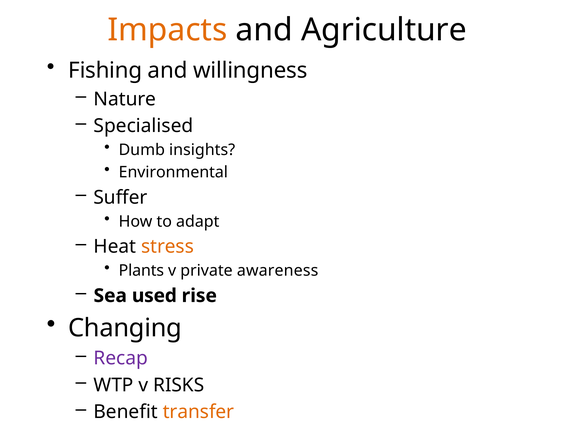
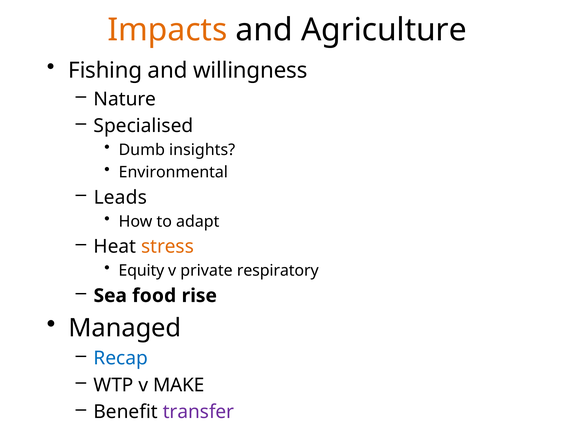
Suffer: Suffer -> Leads (120, 197)
Plants: Plants -> Equity (141, 270)
awareness: awareness -> respiratory (278, 270)
used: used -> food (154, 295)
Changing: Changing -> Managed (125, 328)
Recap colour: purple -> blue (121, 358)
RISKS: RISKS -> MAKE (179, 385)
transfer colour: orange -> purple (198, 411)
